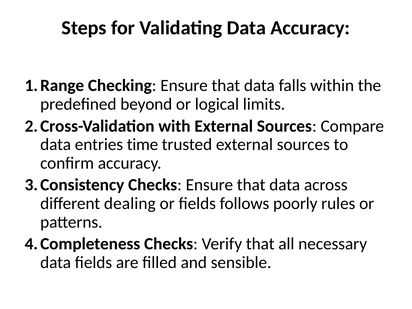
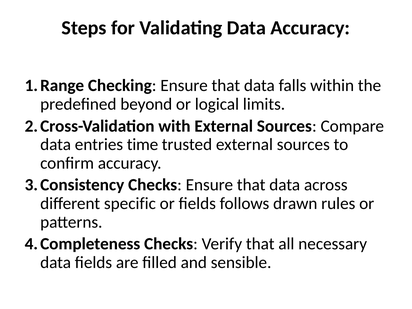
dealing: dealing -> specific (130, 203)
poorly: poorly -> drawn (295, 203)
